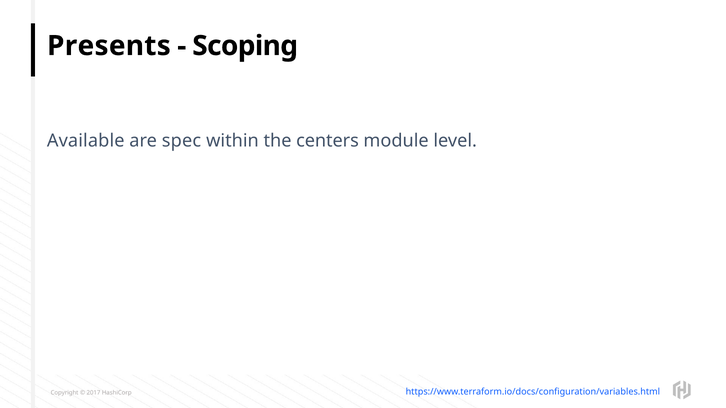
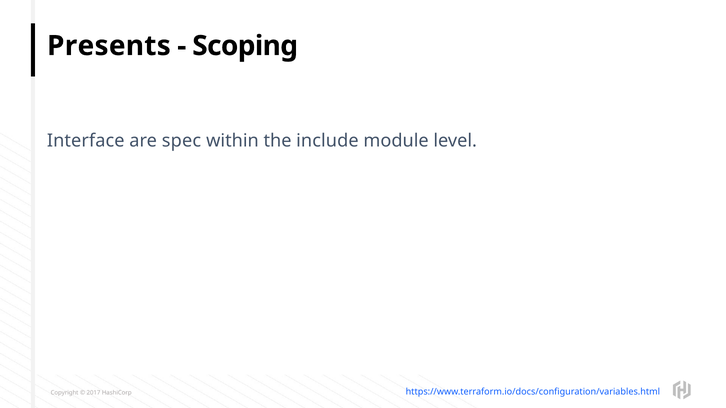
Available: Available -> Interface (86, 141)
centers: centers -> include (327, 141)
